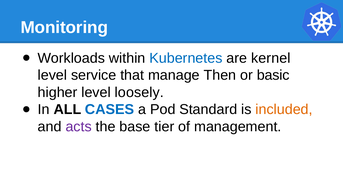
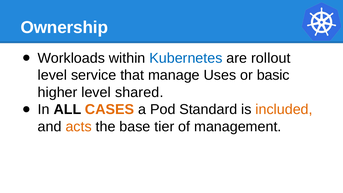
Monitoring: Monitoring -> Ownership (64, 27)
kernel: kernel -> rollout (271, 58)
Then: Then -> Uses (220, 75)
loosely: loosely -> shared (139, 92)
CASES colour: blue -> orange (110, 109)
acts colour: purple -> orange (79, 127)
